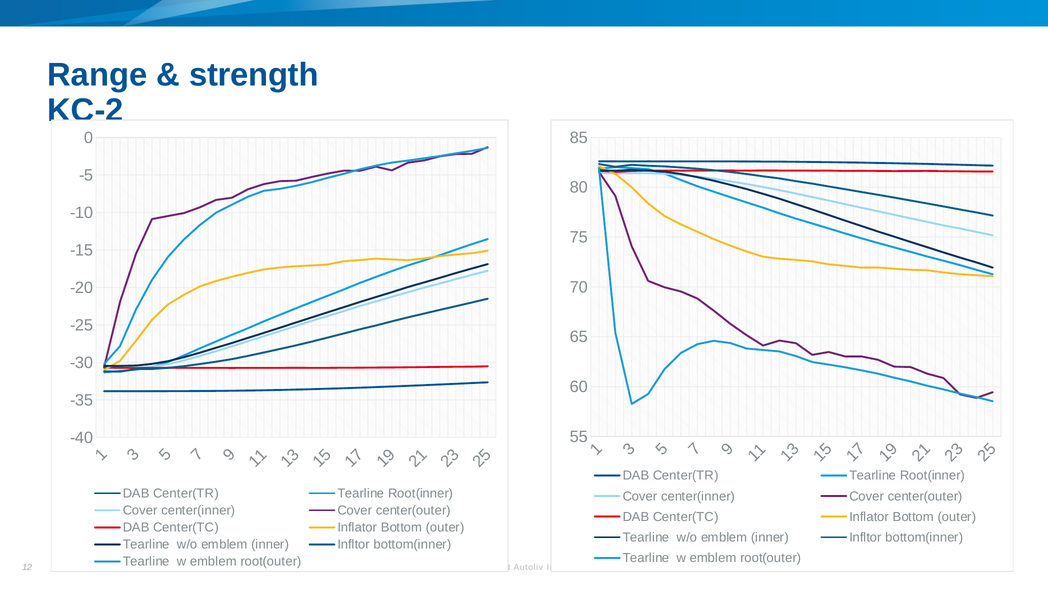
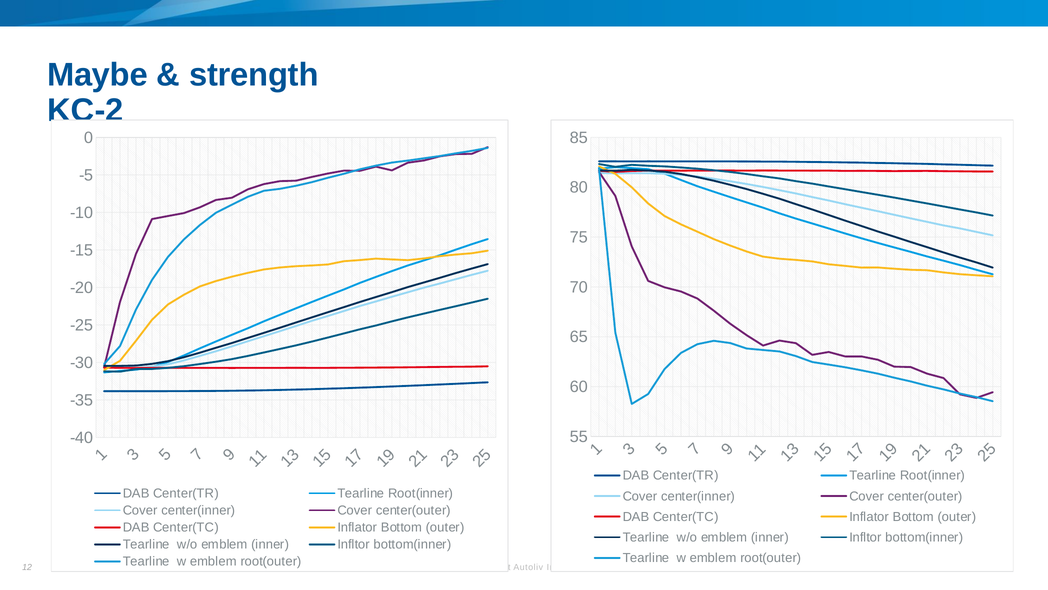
Range: Range -> Maybe (97, 75)
